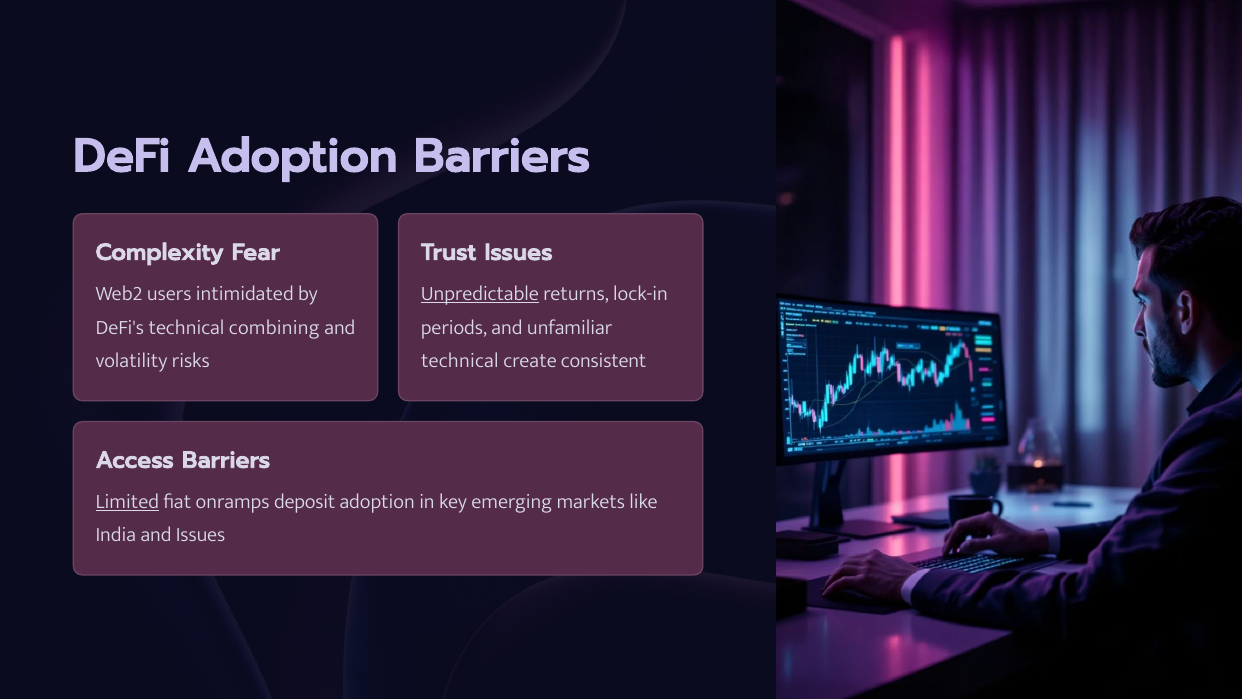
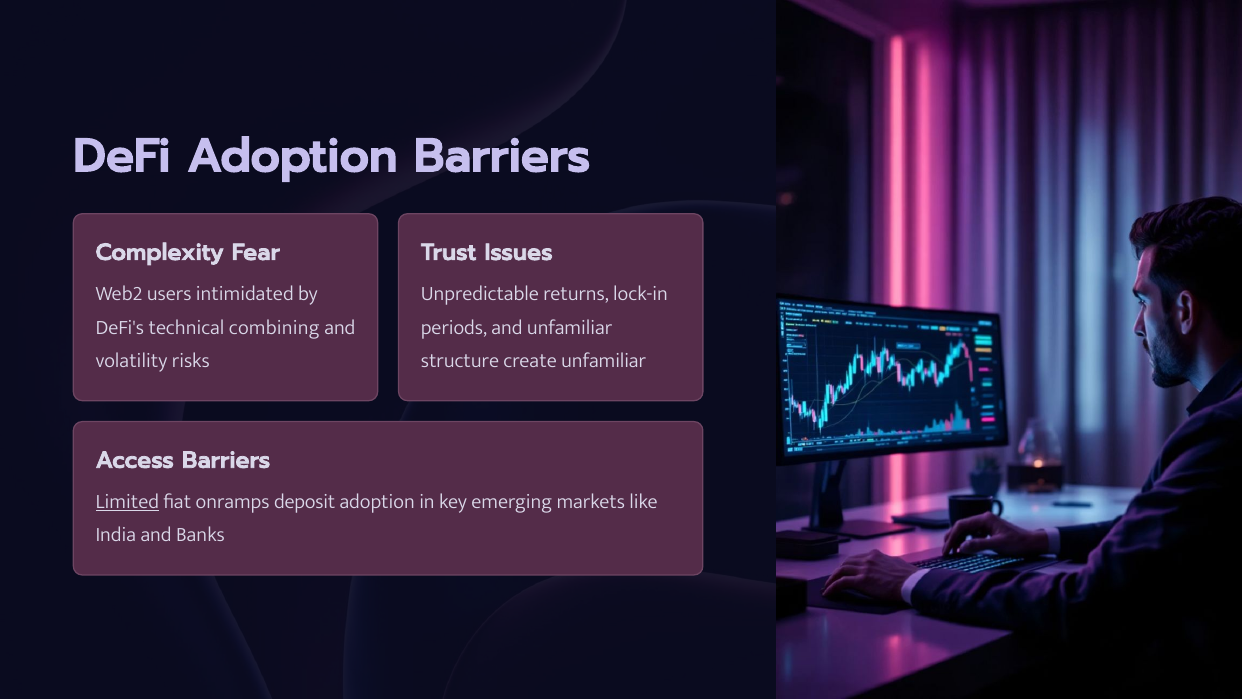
Unpredictable underline: present -> none (480, 294)
technical: technical -> structure (460, 360)
create consistent: consistent -> unfamiliar (604, 360)
and Issues: Issues -> Banks (200, 535)
